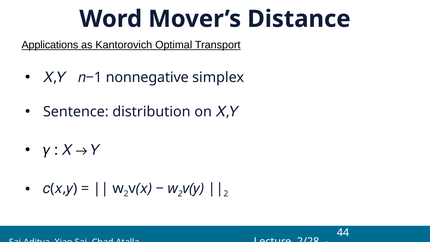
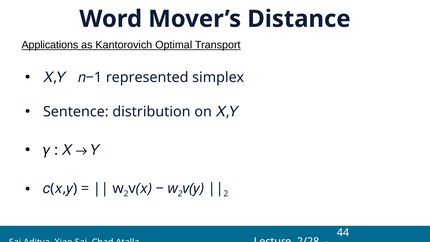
nonnegative: nonnegative -> represented (147, 77)
